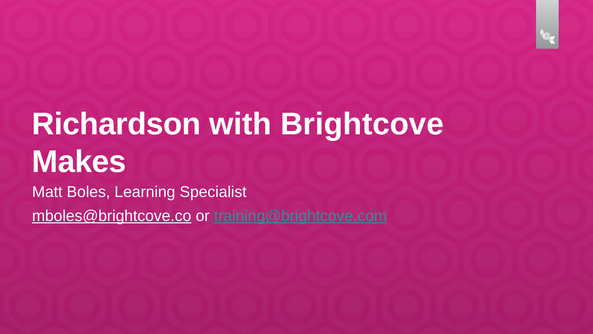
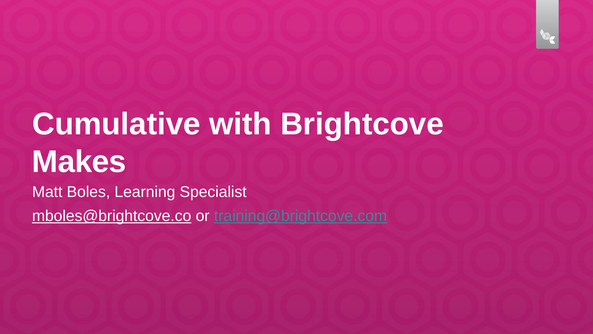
Richardson: Richardson -> Cumulative (116, 124)
